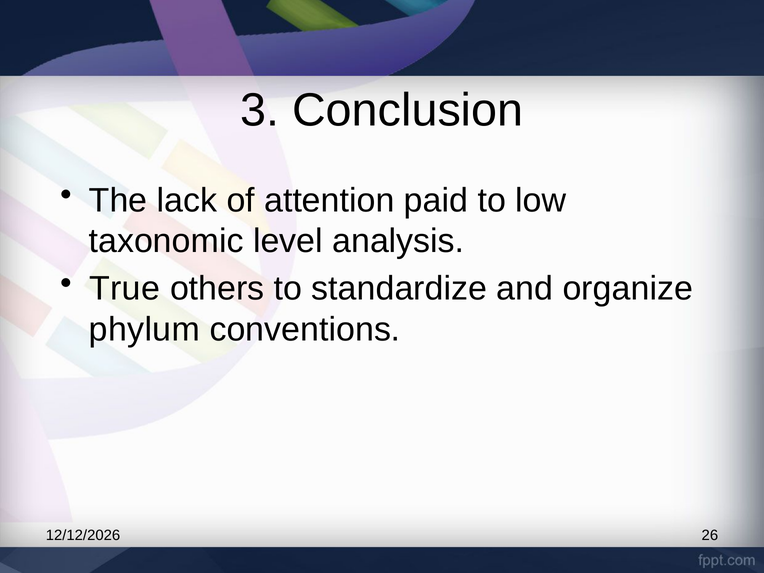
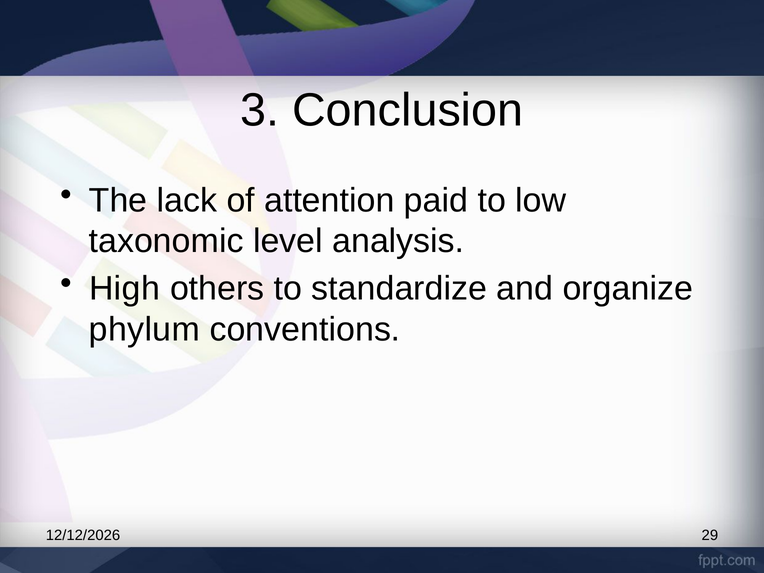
True: True -> High (125, 289)
26: 26 -> 29 (710, 536)
